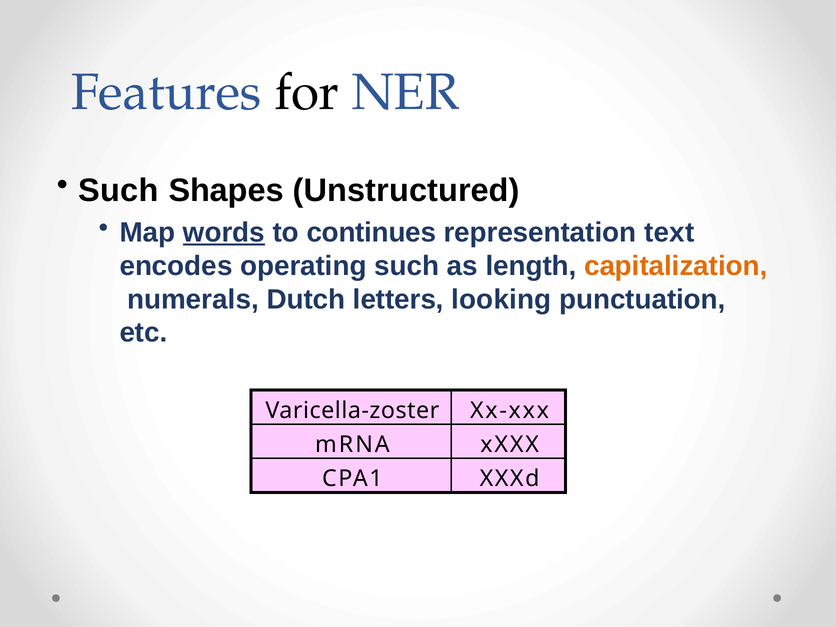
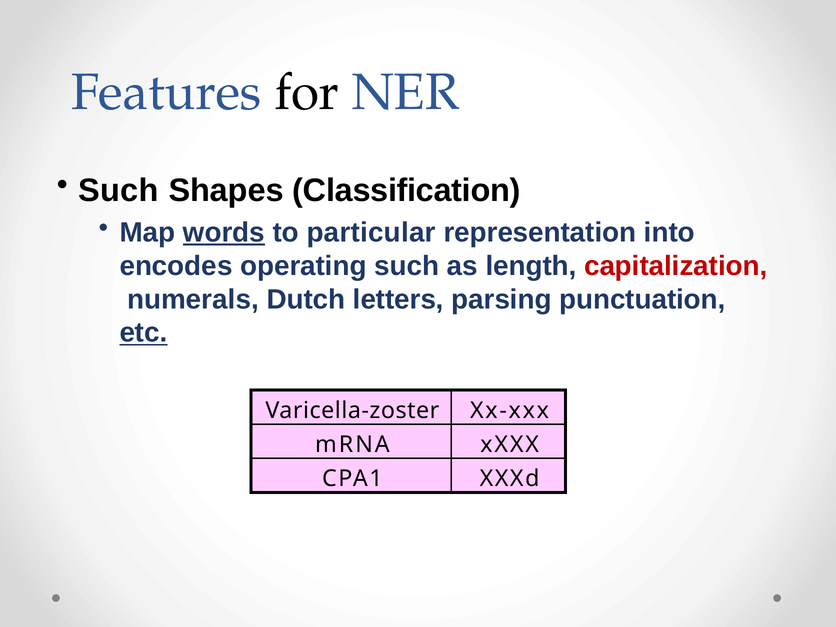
Unstructured: Unstructured -> Classification (407, 191)
continues: continues -> particular (371, 232)
text: text -> into (669, 232)
capitalization colour: orange -> red (676, 266)
looking: looking -> parsing (501, 299)
etc underline: none -> present (143, 333)
